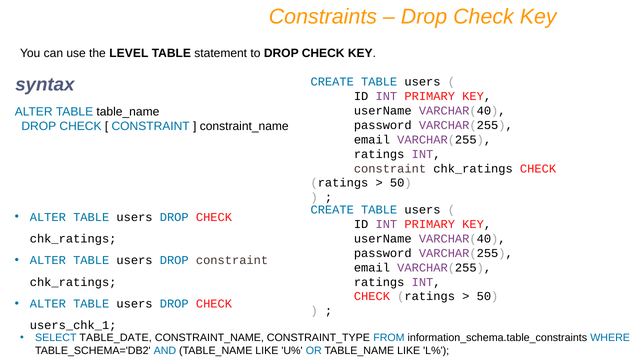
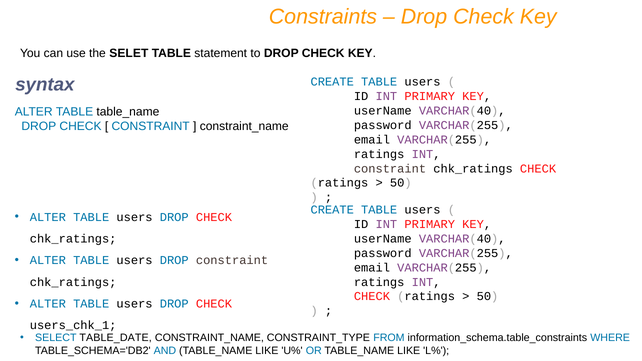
LEVEL: LEVEL -> SELET (129, 53)
